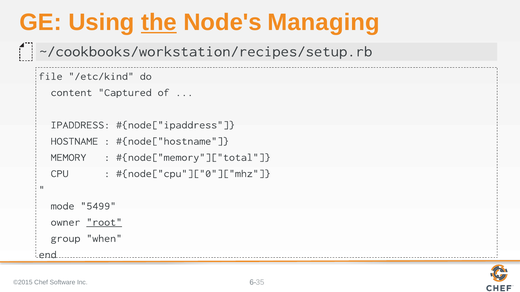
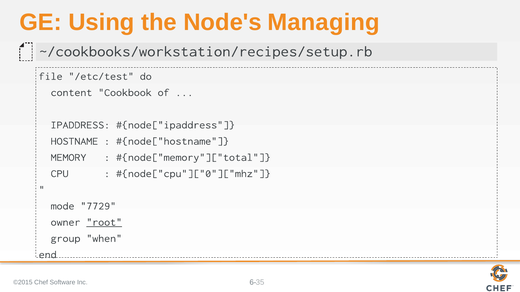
the underline: present -> none (159, 22)
/etc/kind: /etc/kind -> /etc/test (101, 76)
Captured: Captured -> Cookbook (125, 93)
5499: 5499 -> 7729 (98, 206)
